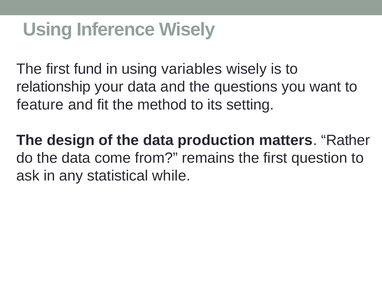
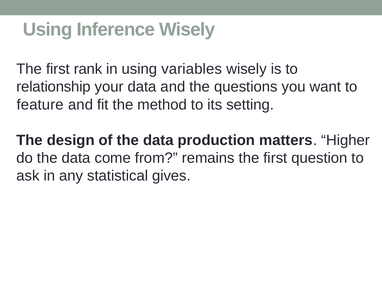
fund: fund -> rank (88, 69)
Rather: Rather -> Higher (346, 140)
while: while -> gives (171, 176)
